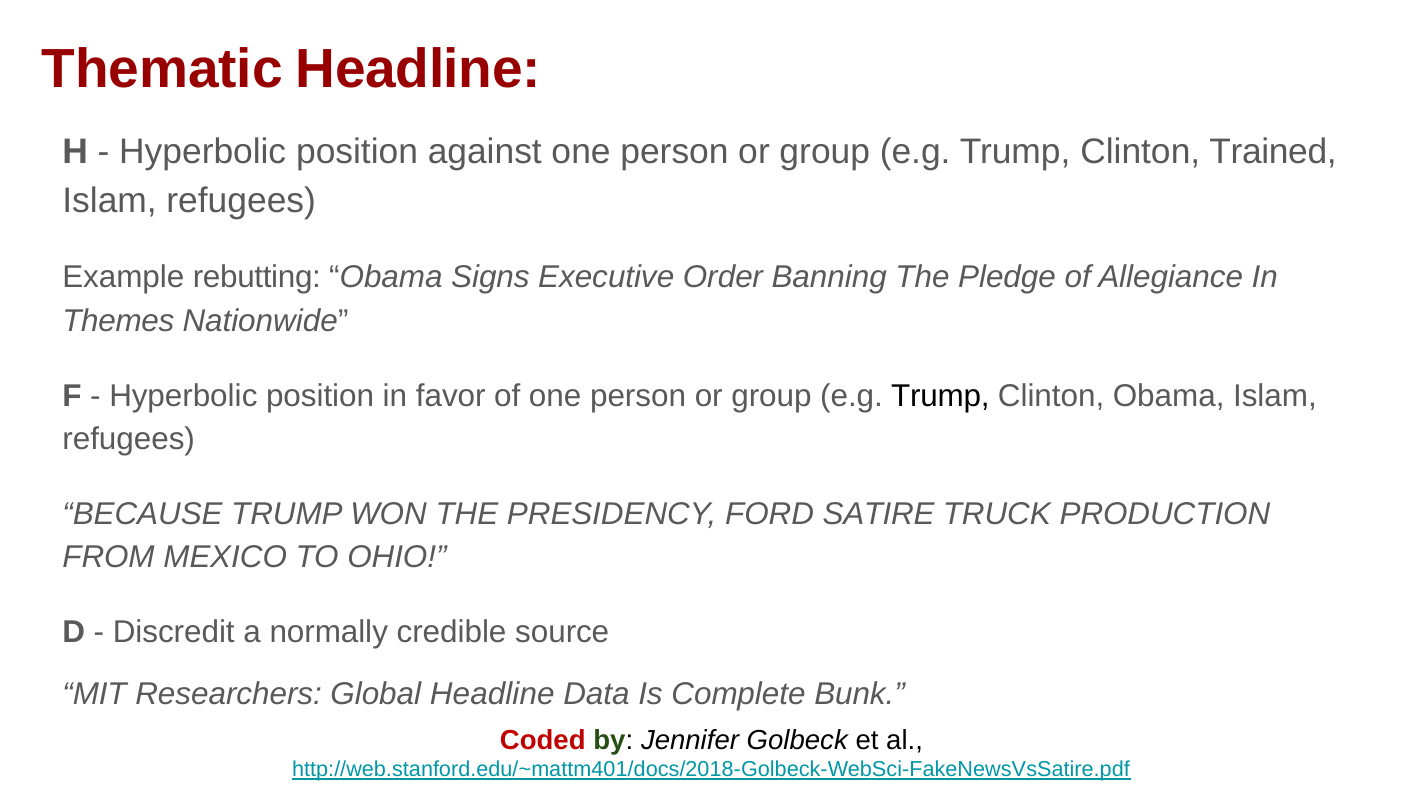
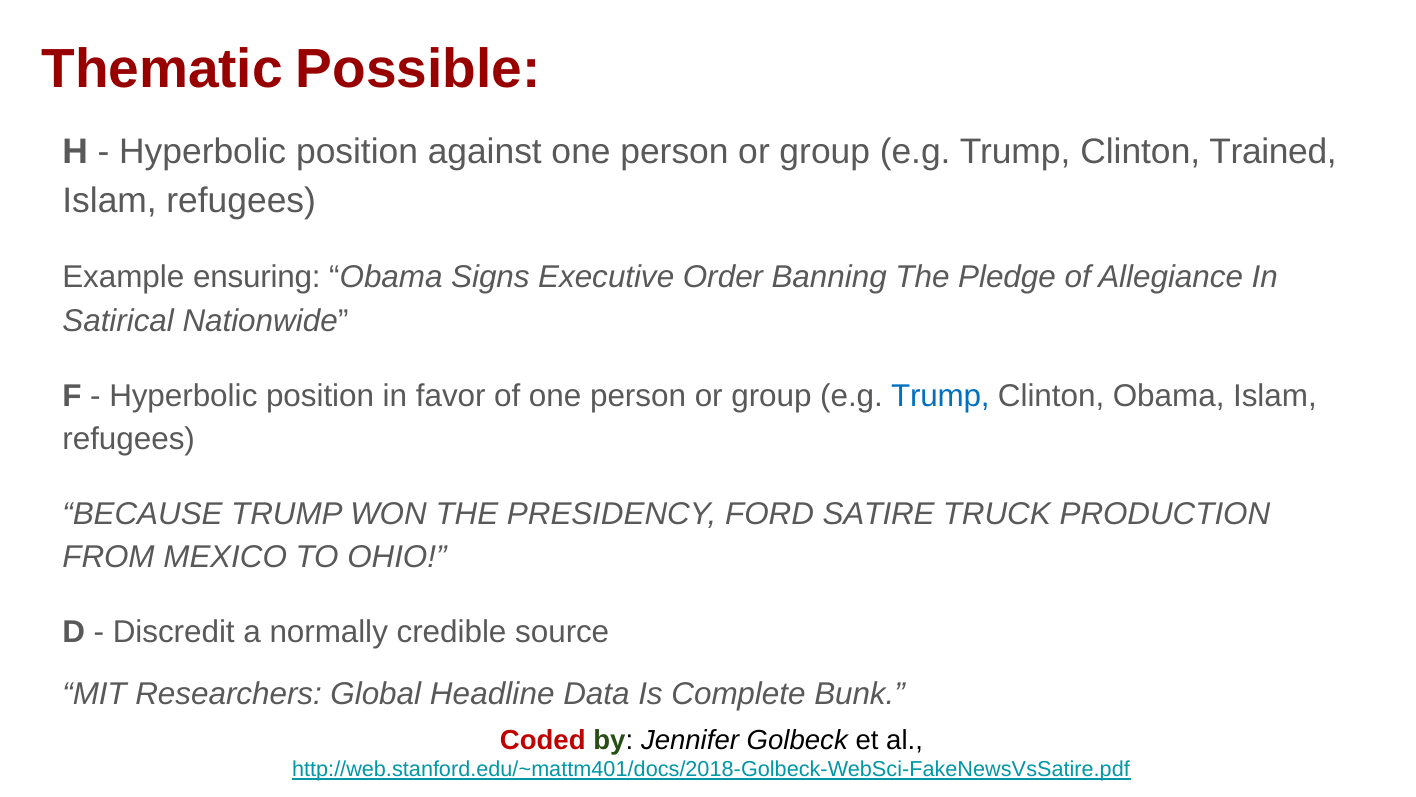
Thematic Headline: Headline -> Possible (418, 70)
rebutting: rebutting -> ensuring (257, 277)
Themes: Themes -> Satirical (118, 321)
Trump colour: black -> blue (940, 396)
